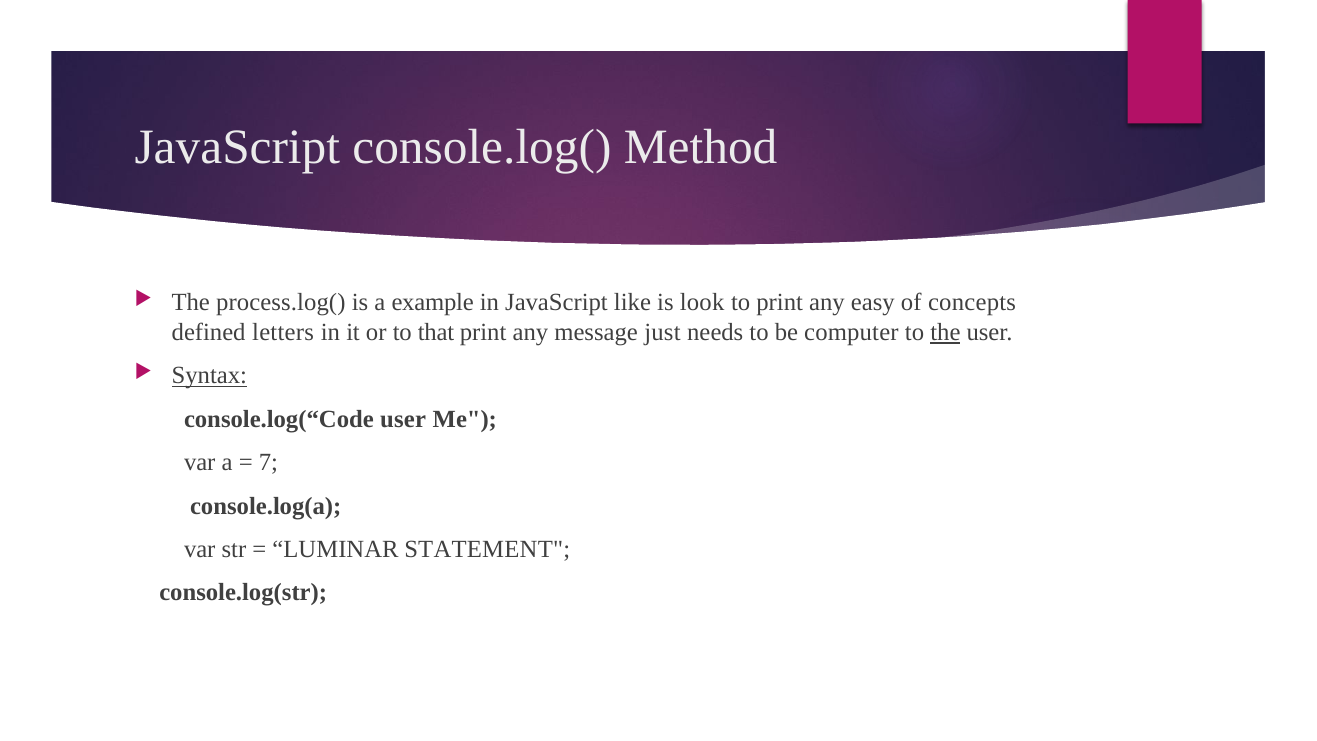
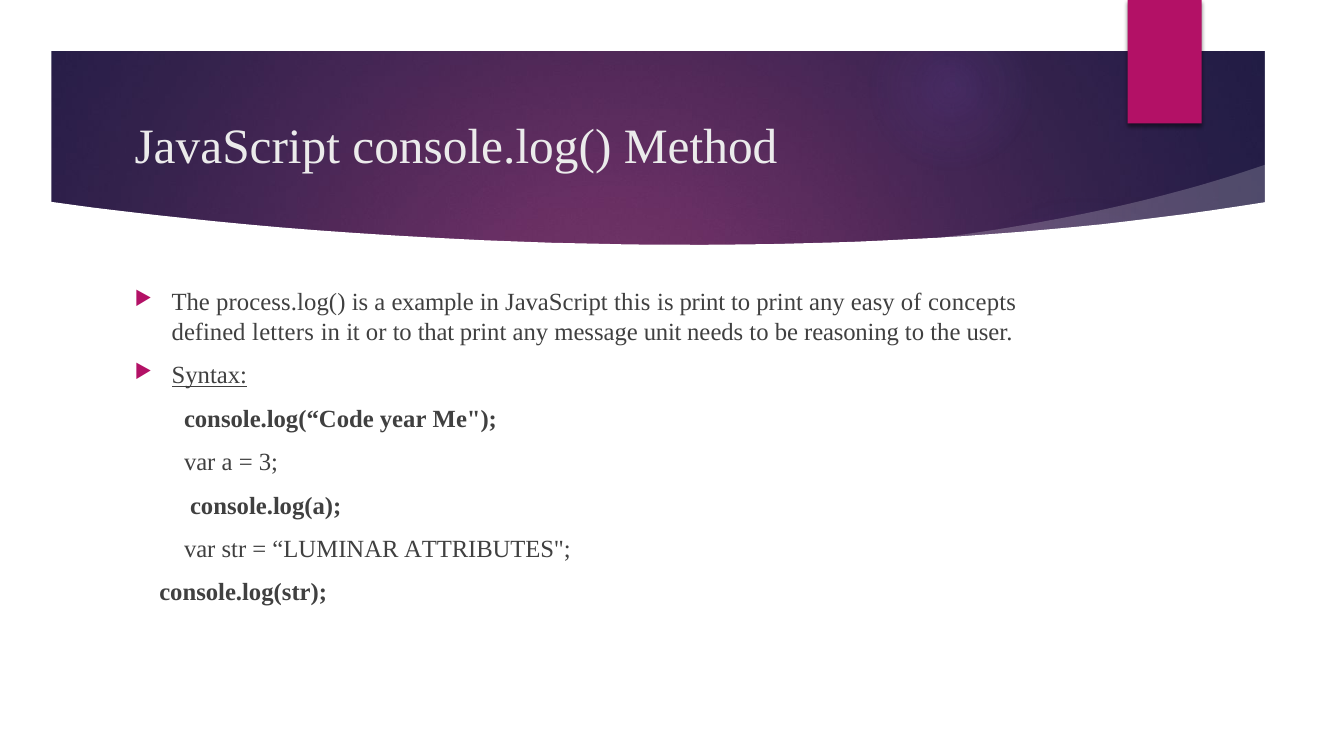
like: like -> this (632, 303)
is look: look -> print (702, 303)
just: just -> unit (663, 332)
computer: computer -> reasoning (852, 332)
the underline: present -> none (945, 332)
console.log(“Code user: user -> year (403, 419)
7: 7 -> 3 (268, 462)
STATEMENT: STATEMENT -> ATTRIBUTES (487, 549)
